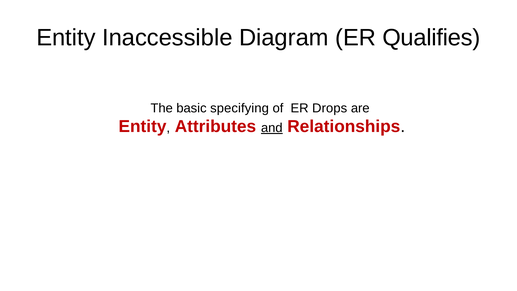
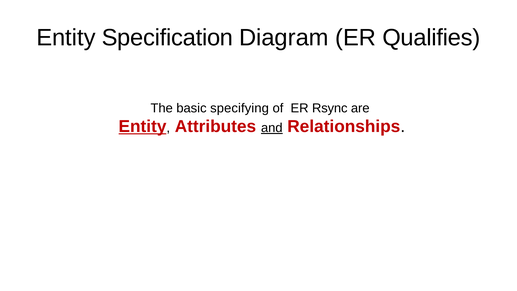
Inaccessible: Inaccessible -> Specification (167, 38)
Drops: Drops -> Rsync (330, 108)
Entity underline: none -> present (142, 127)
